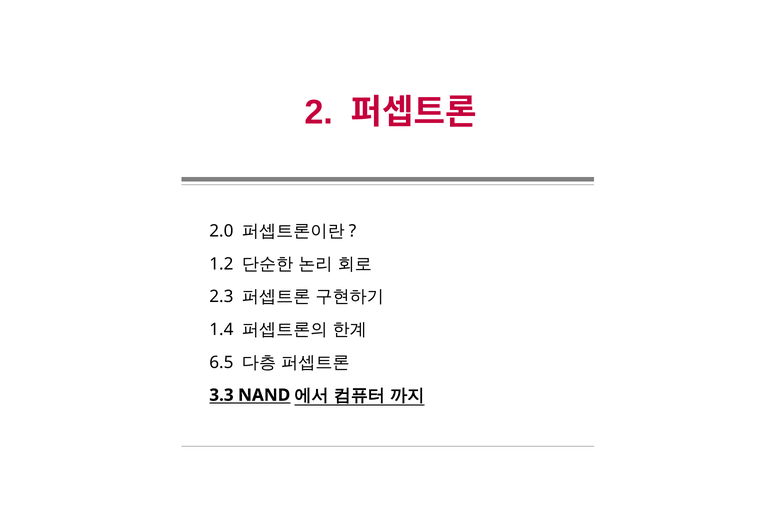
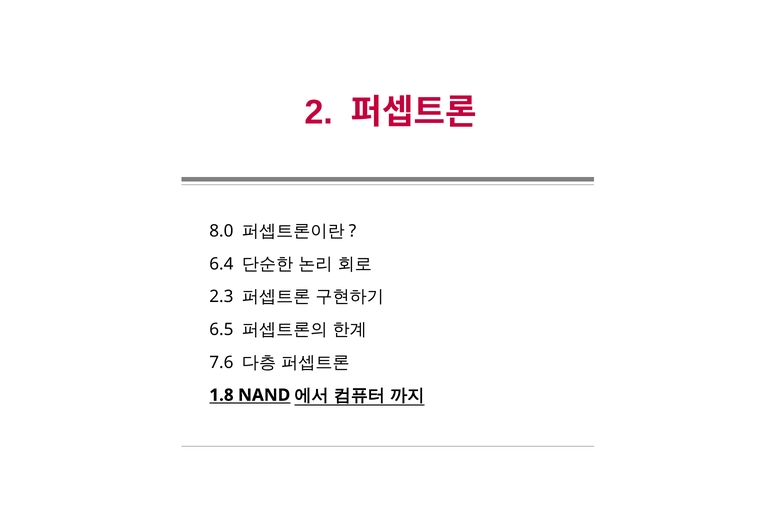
2.0: 2.0 -> 8.0 (221, 231)
1.2: 1.2 -> 6.4 (221, 264)
1.4: 1.4 -> 6.5 (221, 329)
6.5: 6.5 -> 7.6 (221, 362)
3.3: 3.3 -> 1.8 (221, 395)
